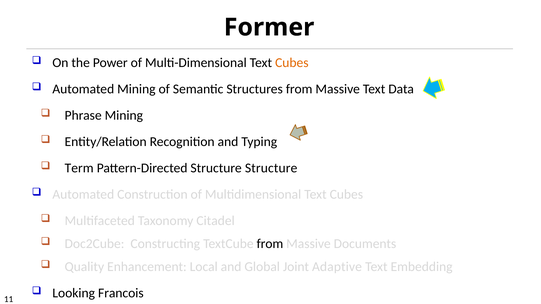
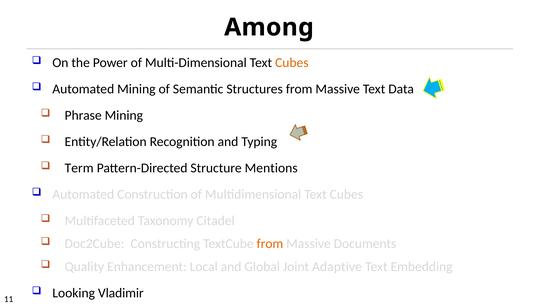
Former: Former -> Among (269, 27)
Structure Structure: Structure -> Mentions (271, 168)
from colour: black -> orange (270, 244)
Francois: Francois -> Vladimir (121, 293)
